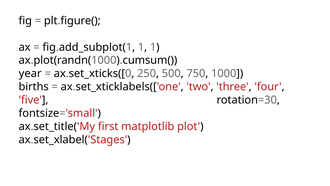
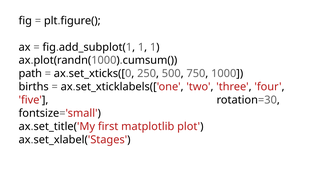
year: year -> path (30, 73)
